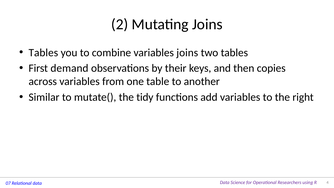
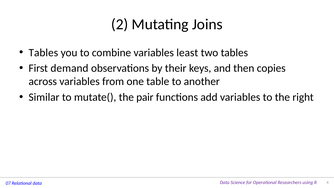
variables joins: joins -> least (187, 53)
tidy: tidy -> pair (145, 97)
